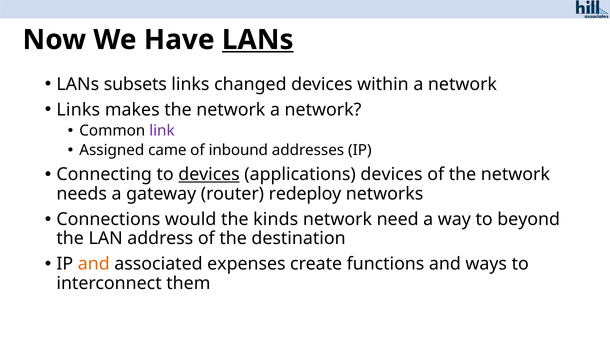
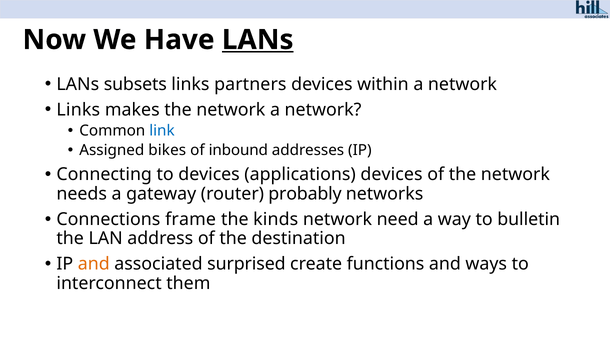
changed: changed -> partners (250, 84)
link colour: purple -> blue (162, 131)
came: came -> bikes (167, 150)
devices underline: present -> none (209, 175)
redeploy: redeploy -> probably (305, 194)
would: would -> frame (191, 219)
beyond: beyond -> bulletin (529, 219)
expenses: expenses -> surprised (246, 264)
